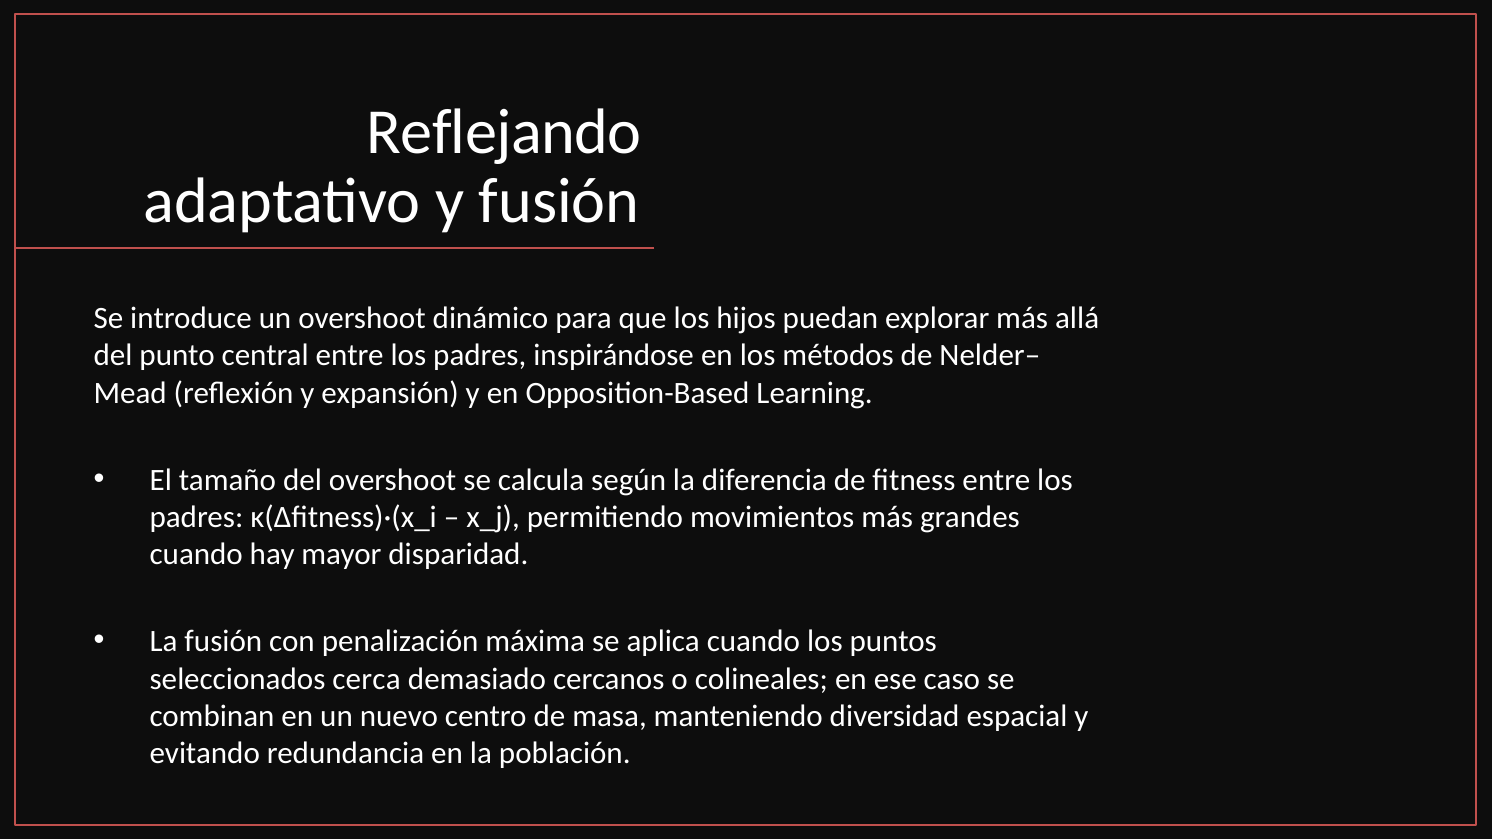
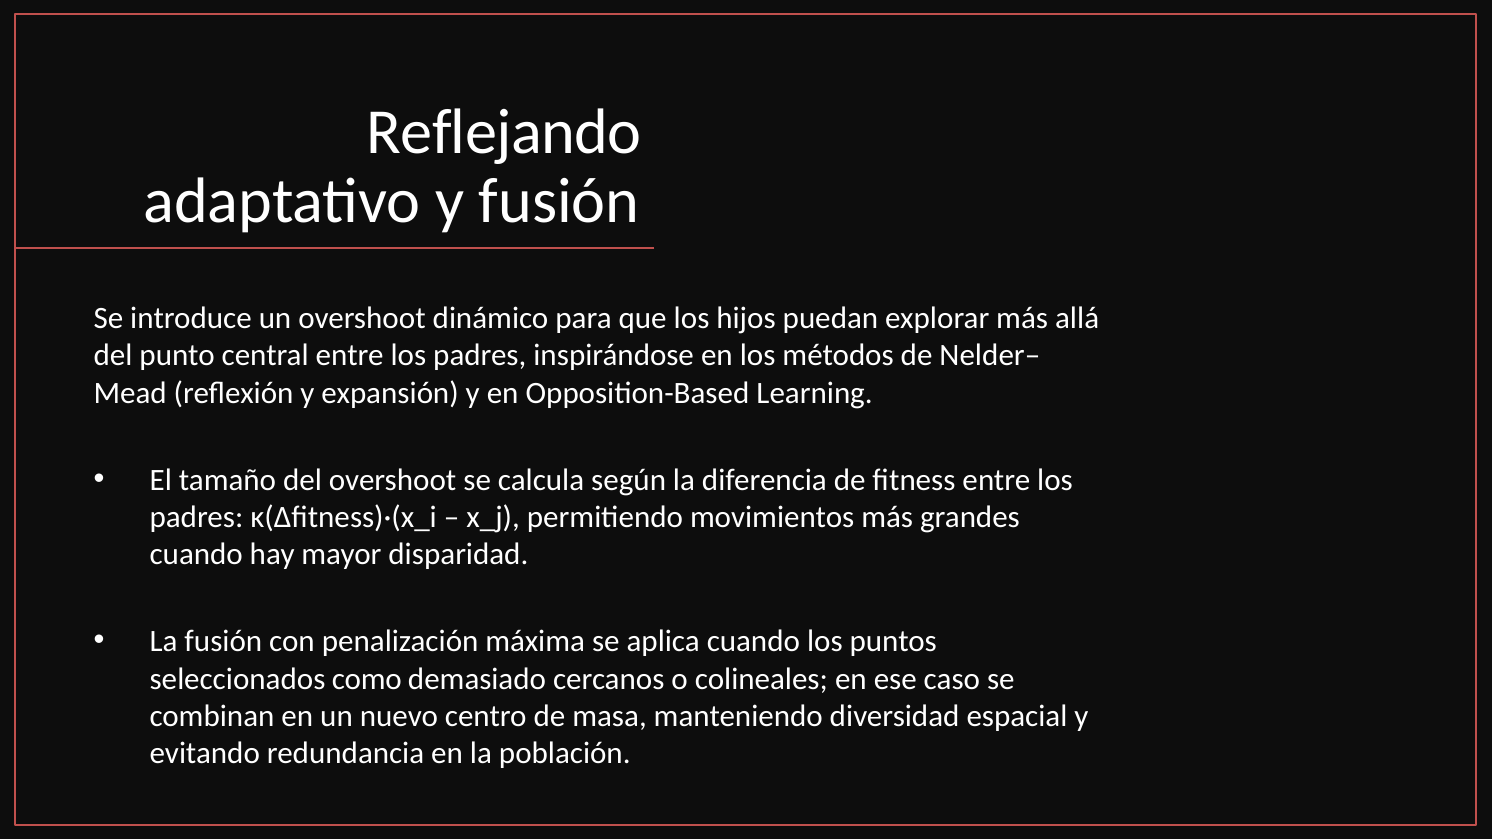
cerca: cerca -> como (367, 679)
